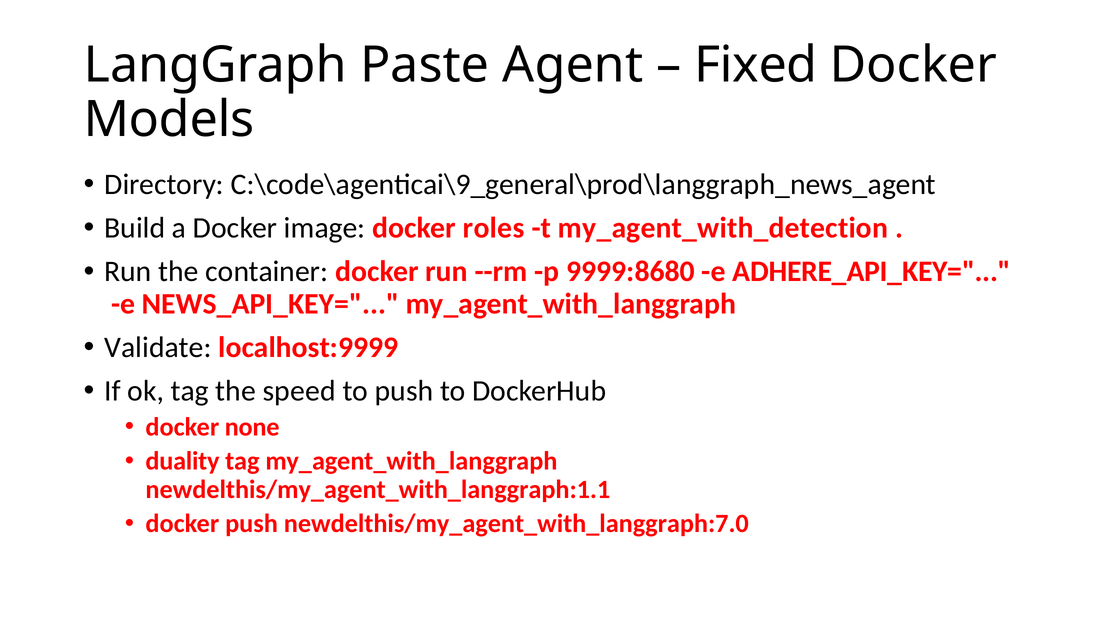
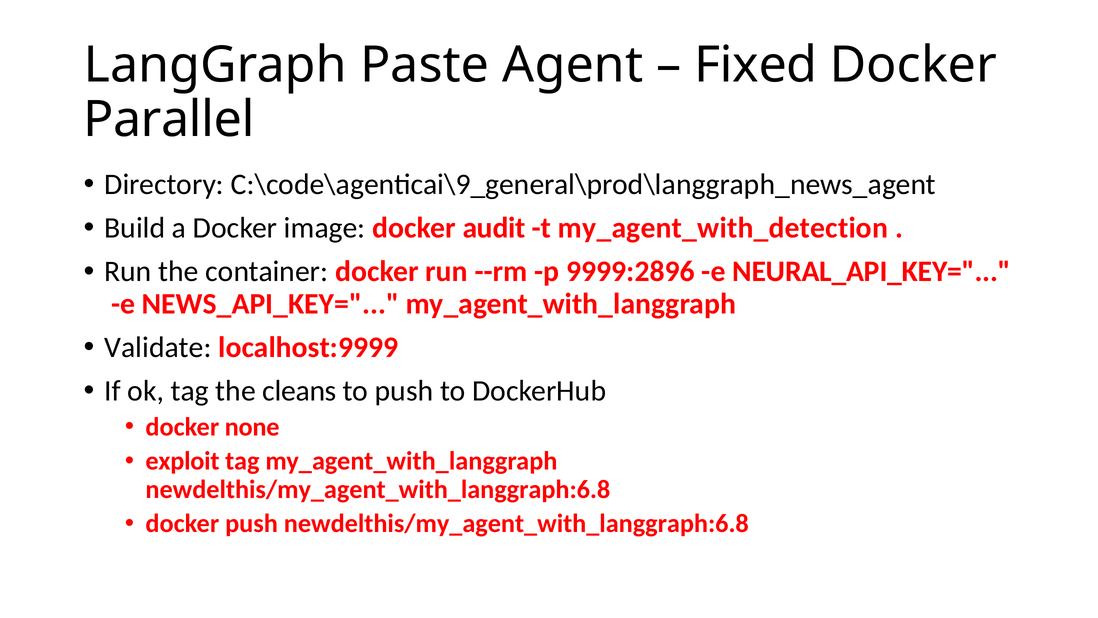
Models: Models -> Parallel (169, 119)
roles: roles -> audit (494, 228)
9999:8680: 9999:8680 -> 9999:2896 (630, 271)
ADHERE_API_KEY=: ADHERE_API_KEY= -> NEURAL_API_KEY= (872, 271)
speed: speed -> cleans (299, 391)
duality: duality -> exploit (182, 461)
newdelthis/my_agent_with_langgraph:1.1: newdelthis/my_agent_with_langgraph:1.1 -> newdelthis/my_agent_with_langgraph:6.8 (378, 489)
push newdelthis/my_agent_with_langgraph:7.0: newdelthis/my_agent_with_langgraph:7.0 -> newdelthis/my_agent_with_langgraph:6.8 (516, 523)
